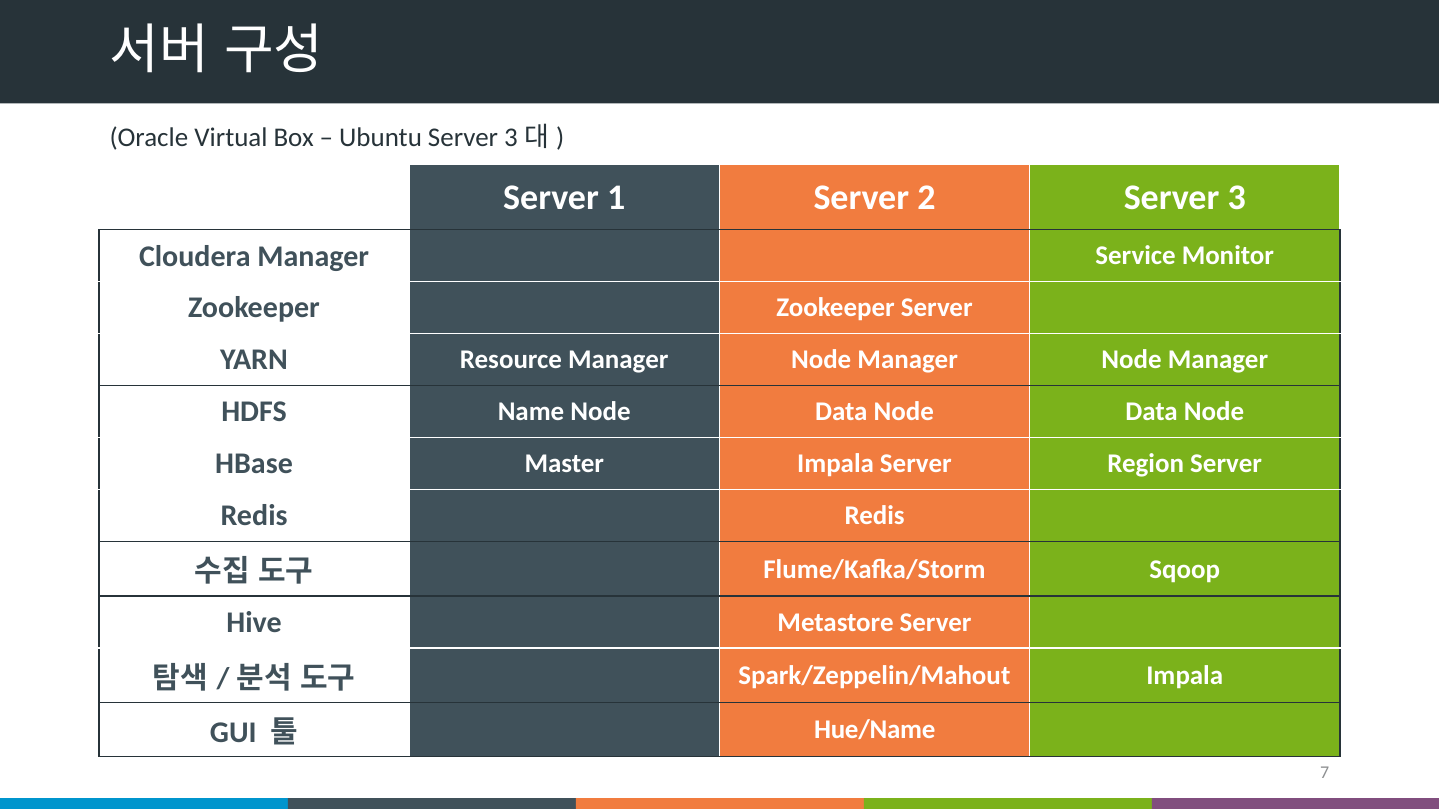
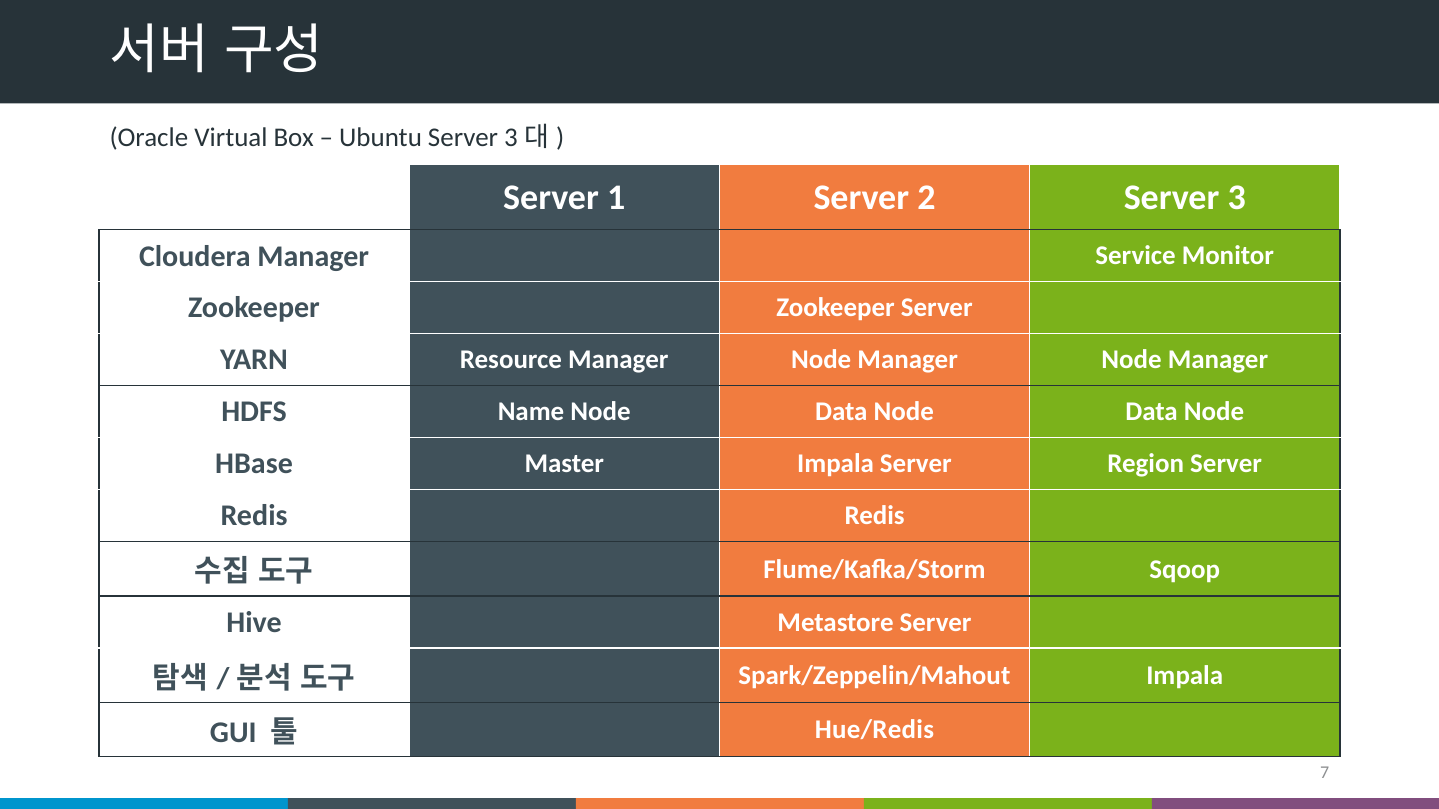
Hue/Name: Hue/Name -> Hue/Redis (874, 730)
